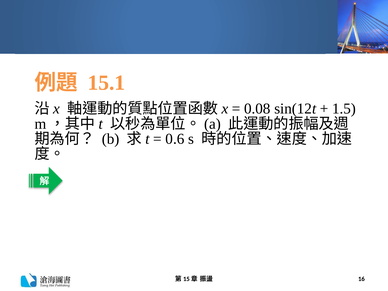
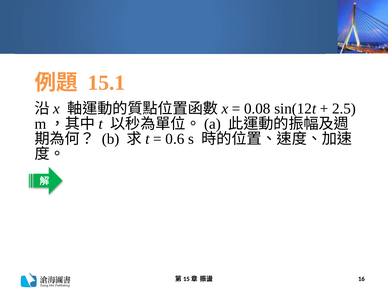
1.5: 1.5 -> 2.5 (344, 109)
